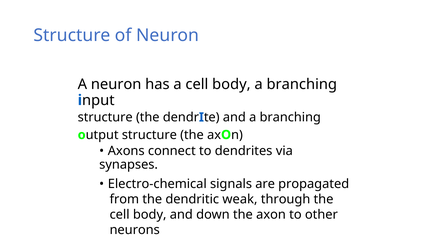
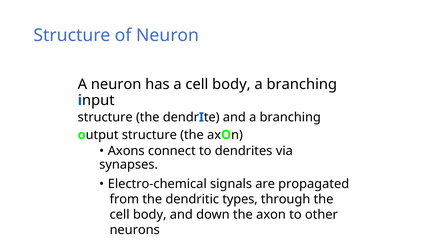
weak: weak -> types (240, 199)
